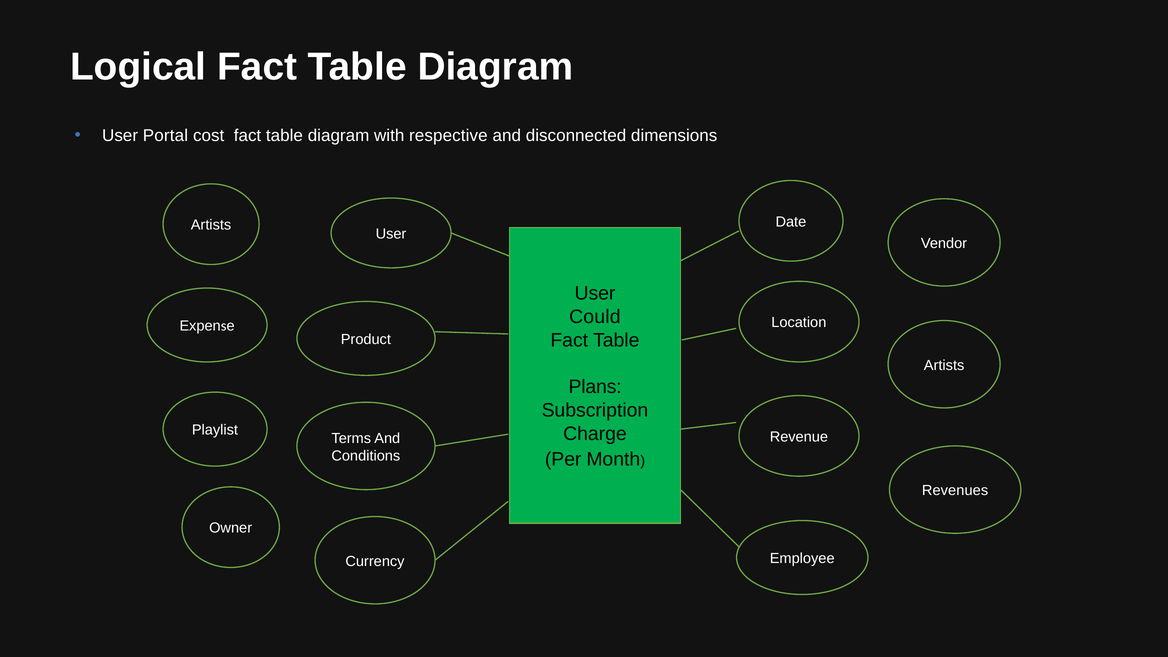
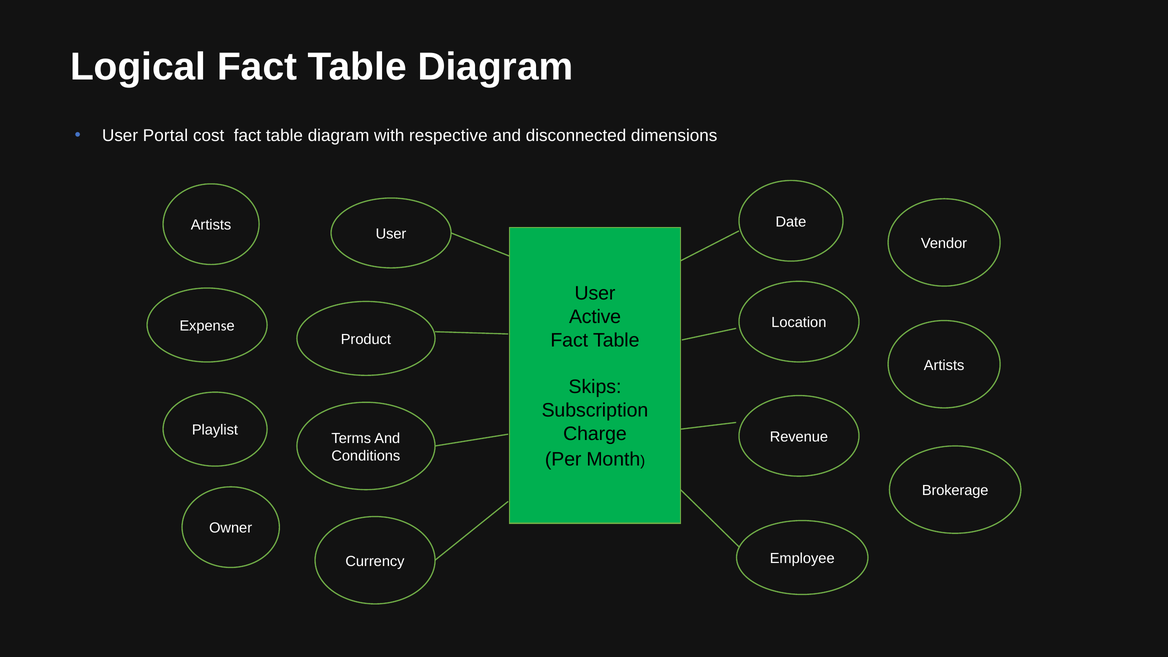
Could: Could -> Active (595, 317)
Plans: Plans -> Skips (595, 387)
Revenues: Revenues -> Brokerage (955, 491)
